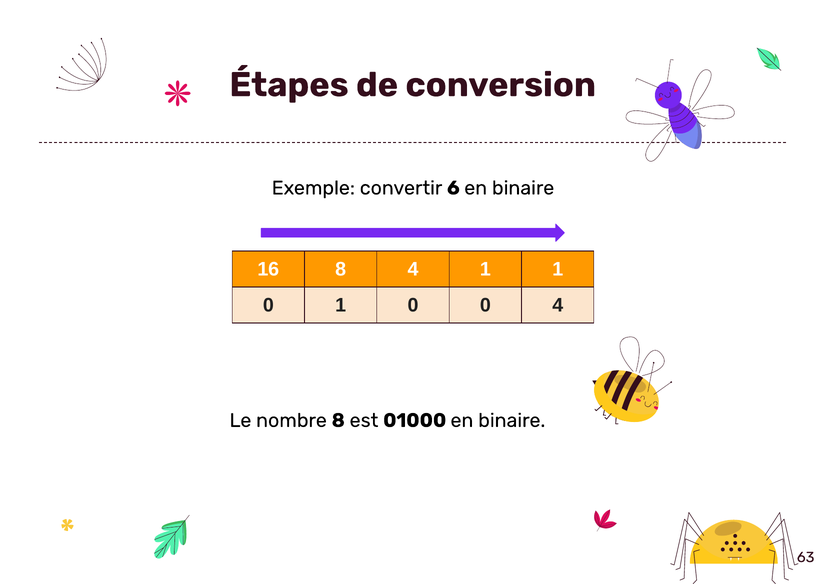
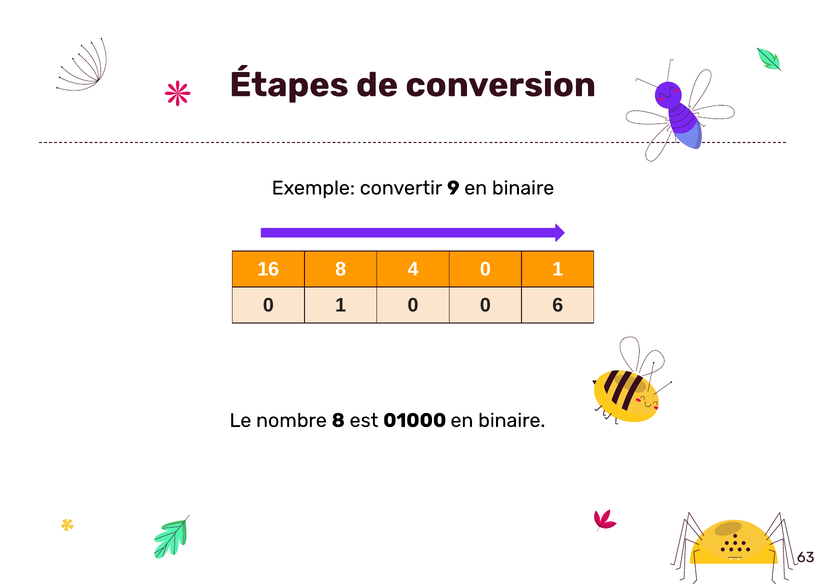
6: 6 -> 9 (453, 188)
4 1: 1 -> 0 (485, 269)
0 4: 4 -> 6 (558, 305)
